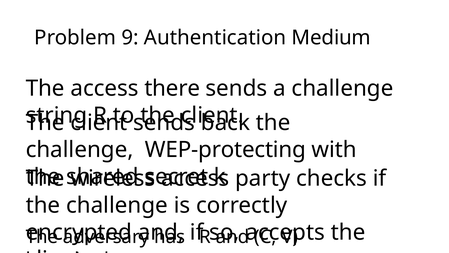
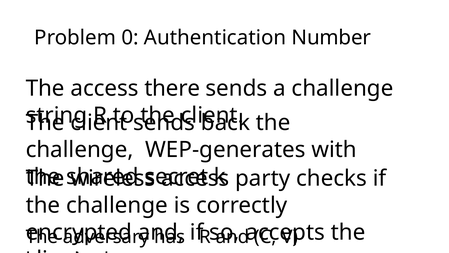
9: 9 -> 0 (130, 38)
Medium: Medium -> Number (331, 38)
WEP-protecting: WEP-protecting -> WEP-generates (225, 149)
